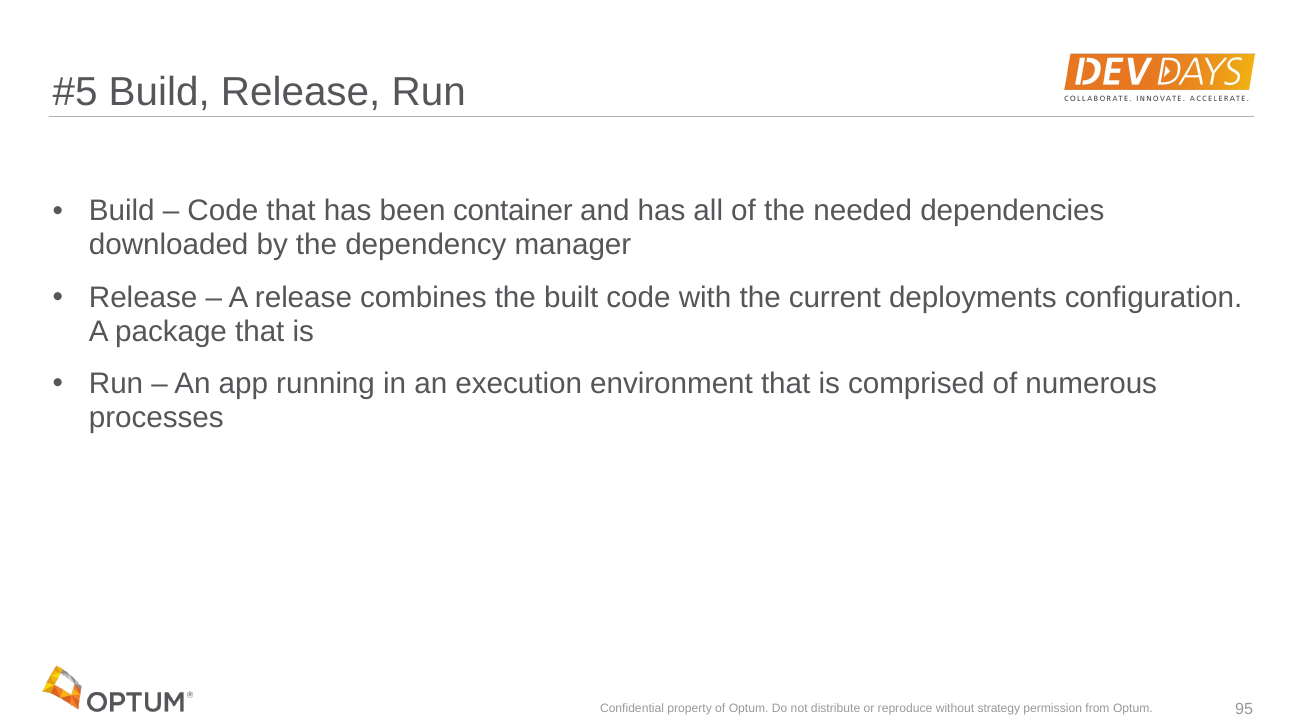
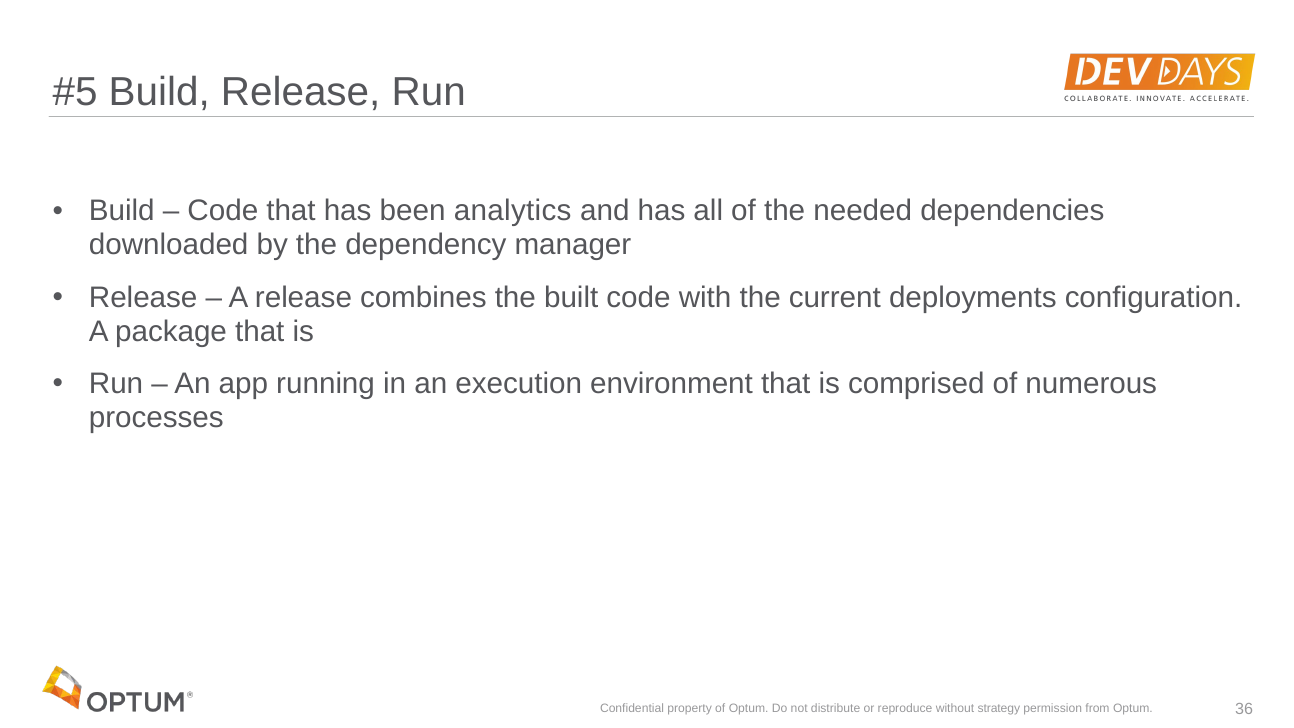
container: container -> analytics (513, 211)
95: 95 -> 36 (1244, 709)
